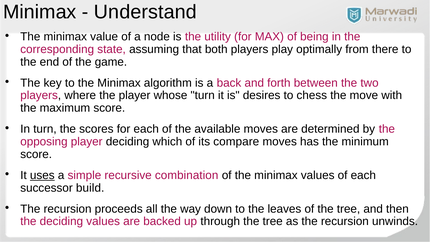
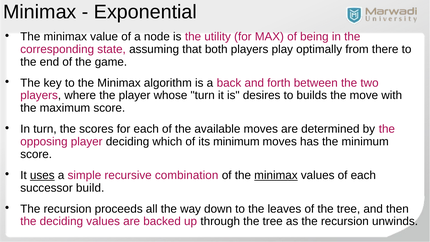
Understand: Understand -> Exponential (145, 12)
chess: chess -> builds (312, 95)
its compare: compare -> minimum (236, 142)
minimax underline: none -> present (276, 175)
